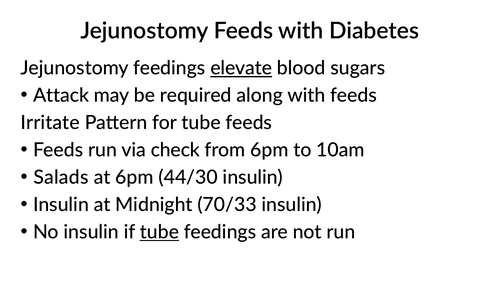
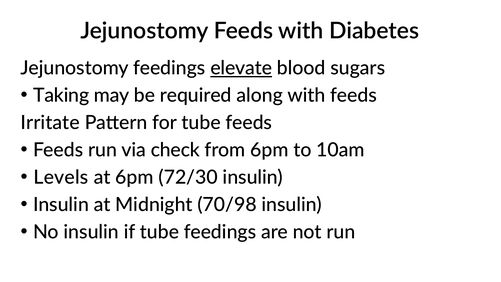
Attack: Attack -> Taking (61, 95)
Salads: Salads -> Levels (61, 177)
44/30: 44/30 -> 72/30 (188, 177)
70/33: 70/33 -> 70/98 (227, 205)
tube underline: present -> none (159, 232)
